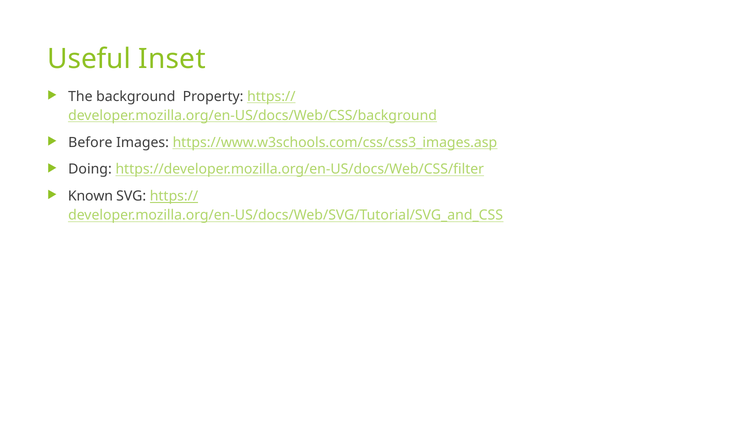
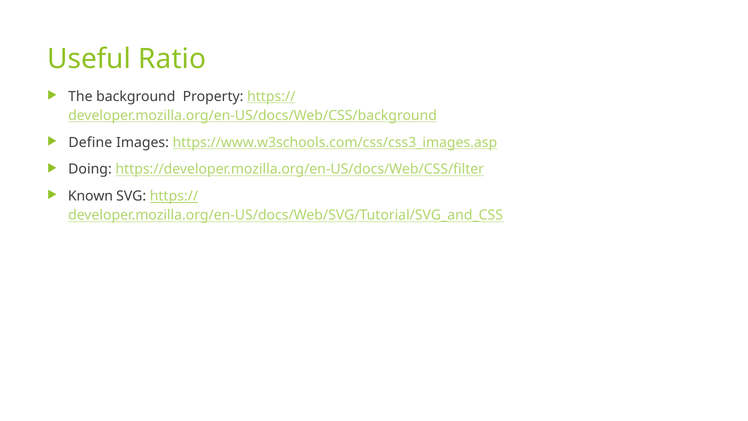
Inset: Inset -> Ratio (172, 59)
Before: Before -> Define (90, 142)
